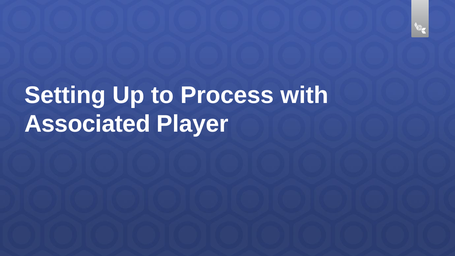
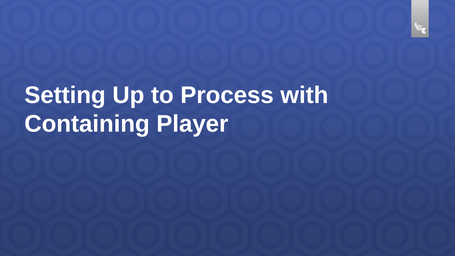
Associated: Associated -> Containing (87, 124)
